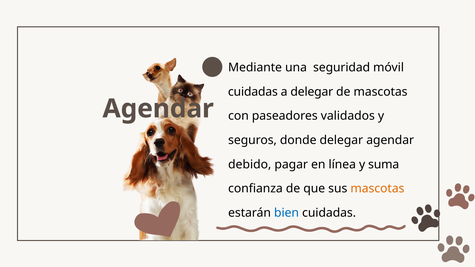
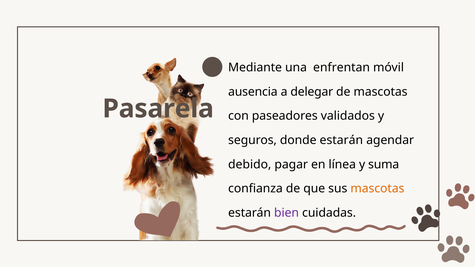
seguridad: seguridad -> enfrentan (342, 68)
cuidadas: cuidadas -> ausencia (253, 92)
Agendar: Agendar -> Pasarela (158, 109)
donde delegar: delegar -> estarán (341, 140)
bien colour: blue -> purple (287, 213)
